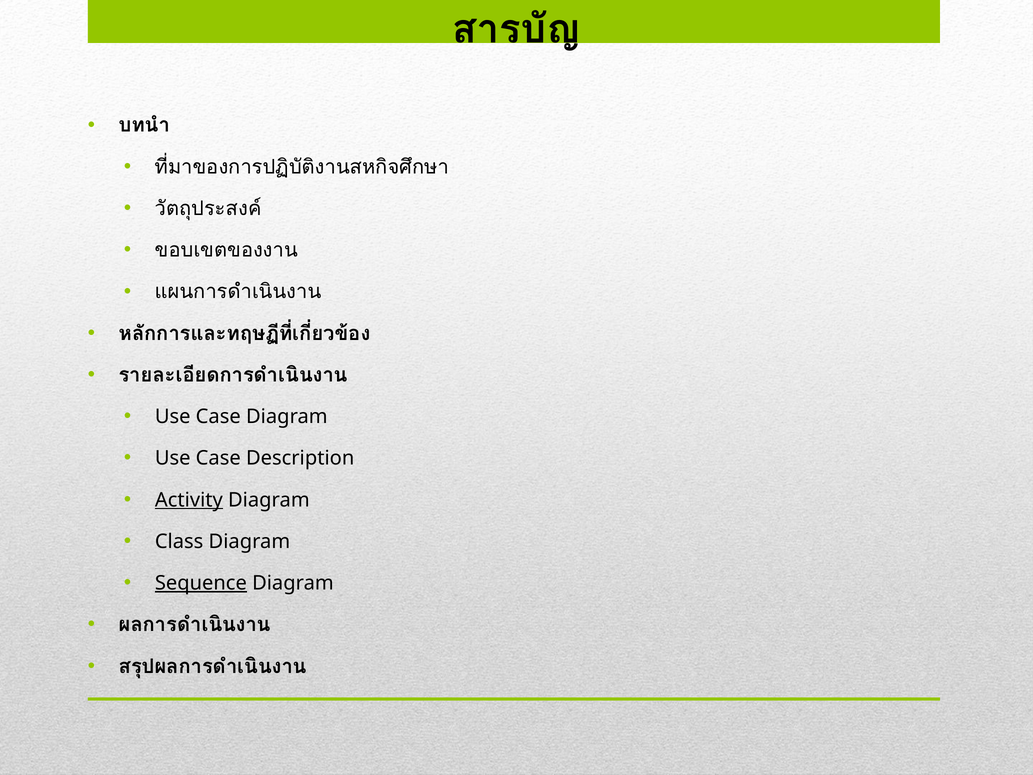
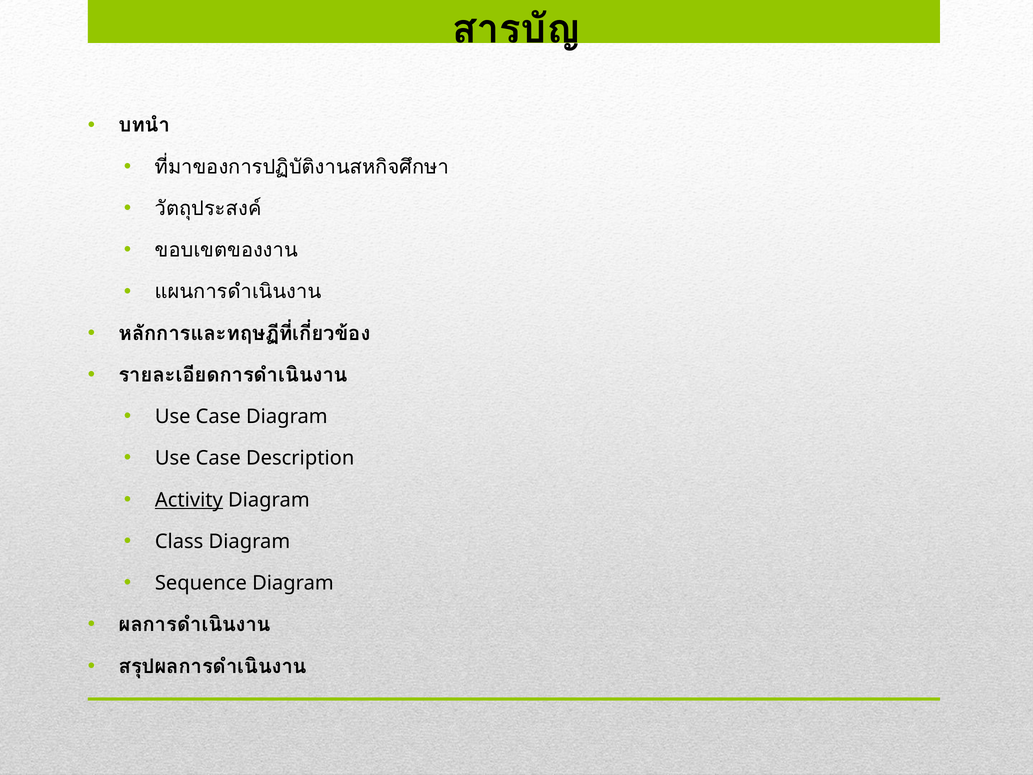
Sequence underline: present -> none (201, 583)
